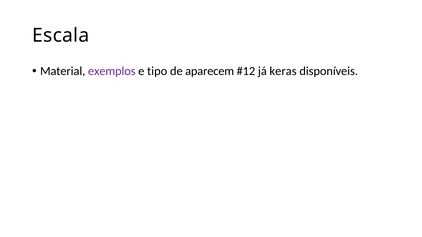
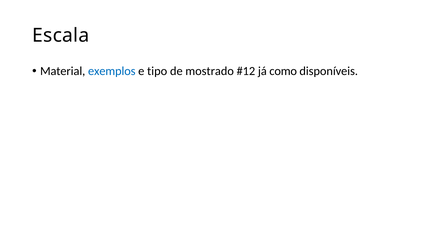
exemplos colour: purple -> blue (112, 71)
aparecem: aparecem -> mostrado (210, 71)
keras: keras -> como (283, 71)
